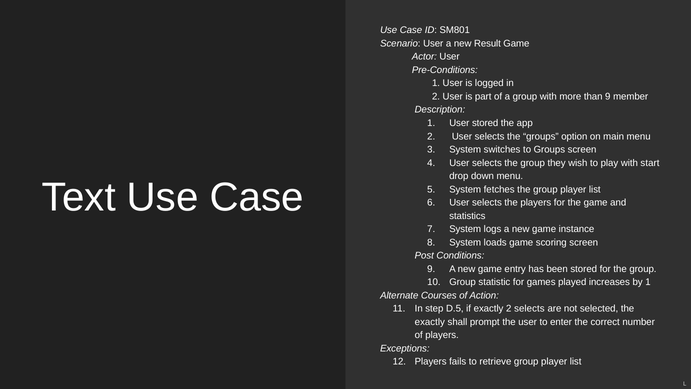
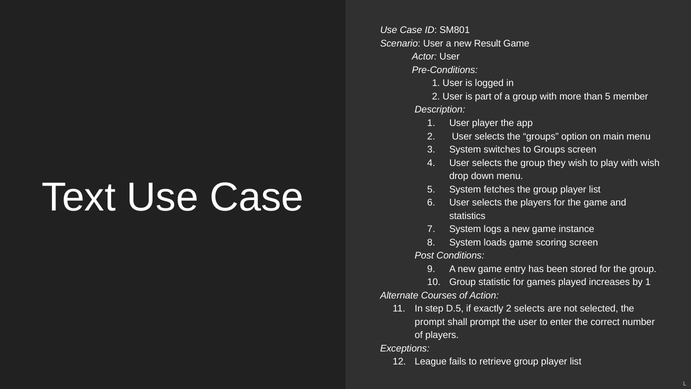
than 9: 9 -> 5 (608, 96)
User stored: stored -> player (485, 123)
with start: start -> wish (650, 163)
exactly: exactly -> prompt (430, 322)
Players: Players -> League (431, 361)
